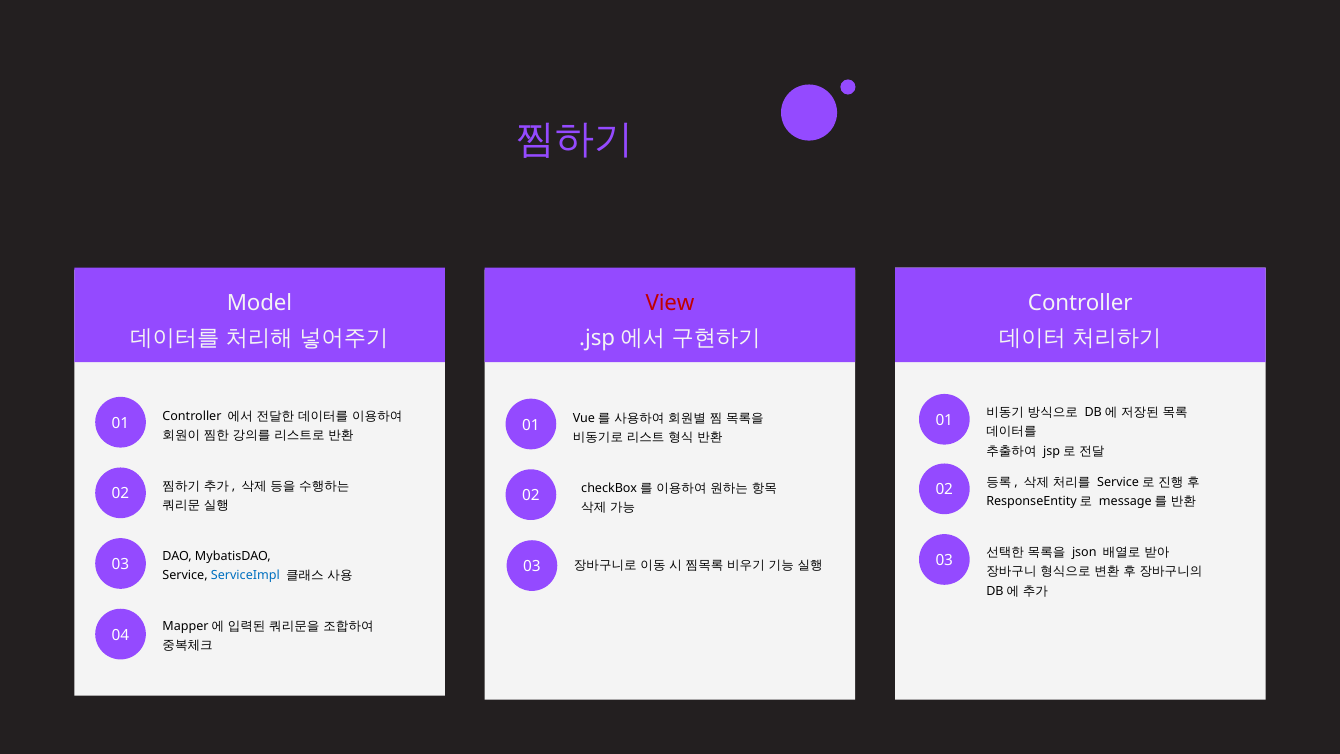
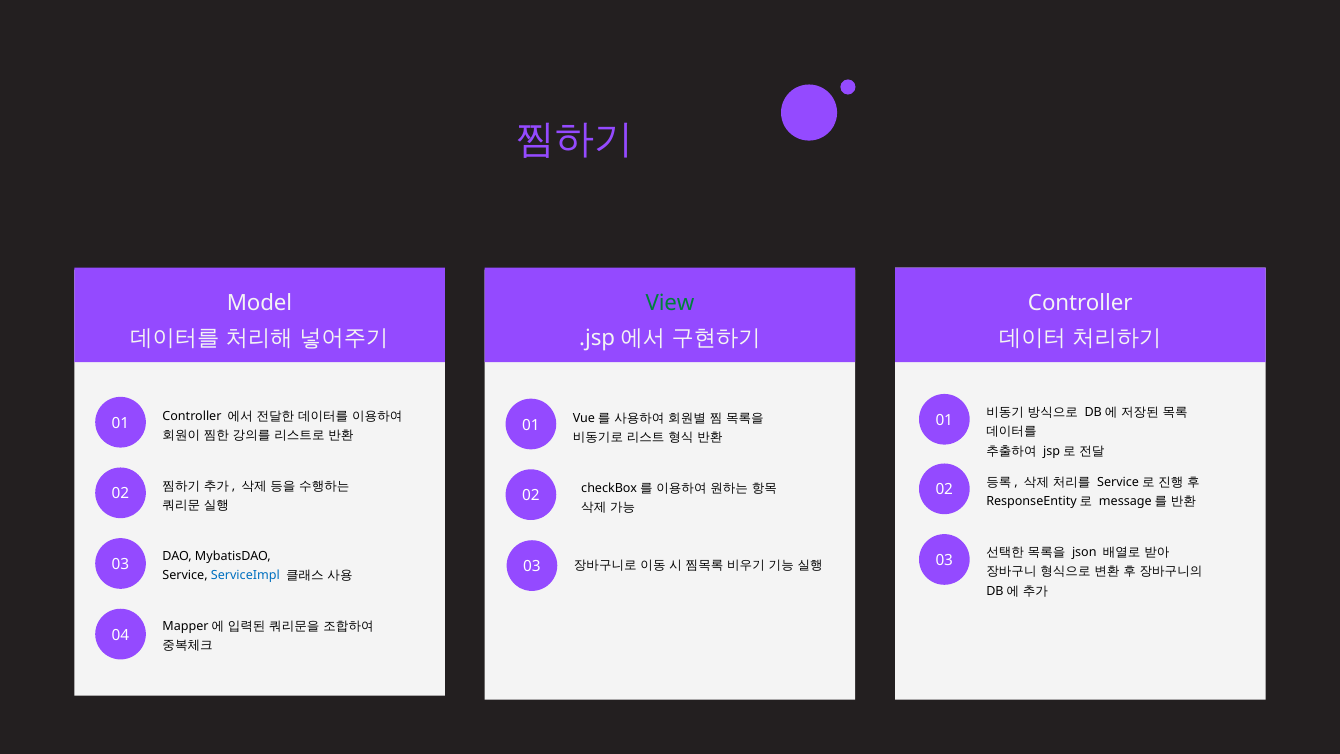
View colour: red -> green (670, 303)
